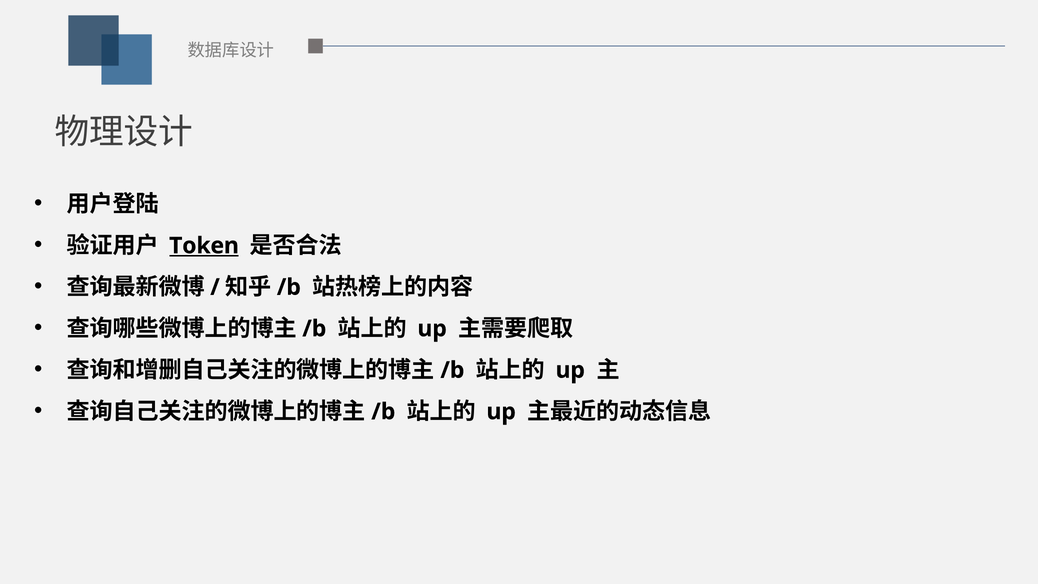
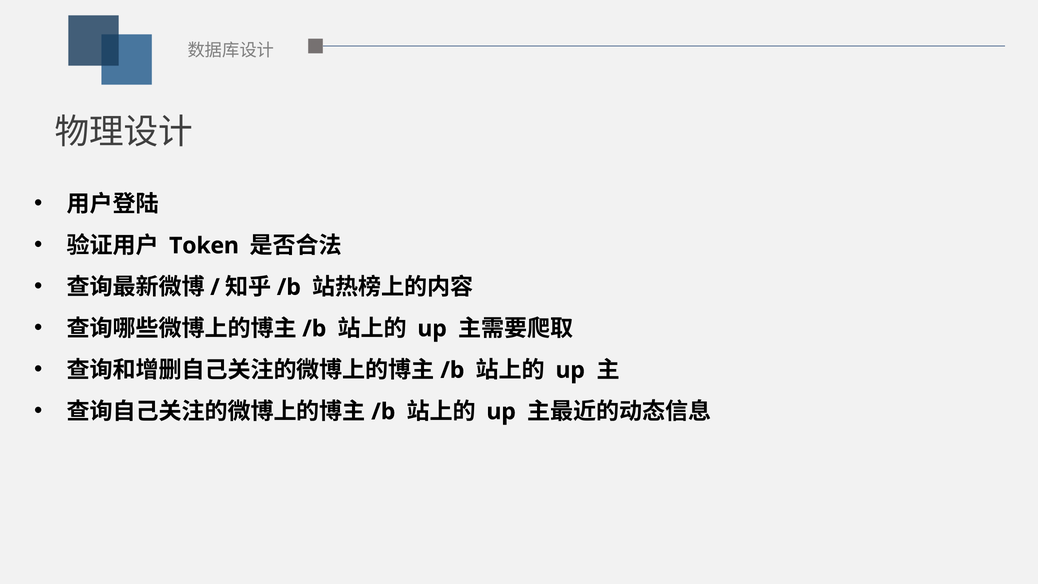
Token underline: present -> none (204, 246)
